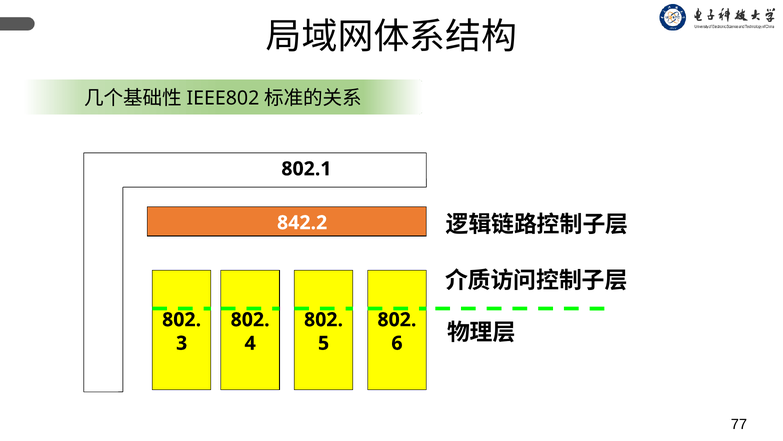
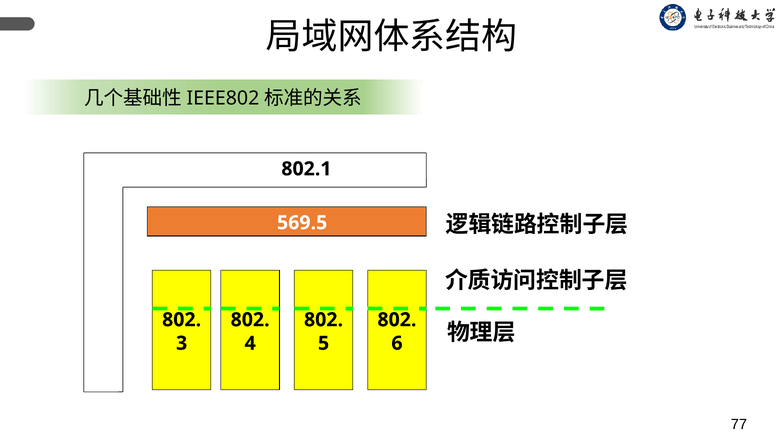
842.2: 842.2 -> 569.5 (302, 222)
